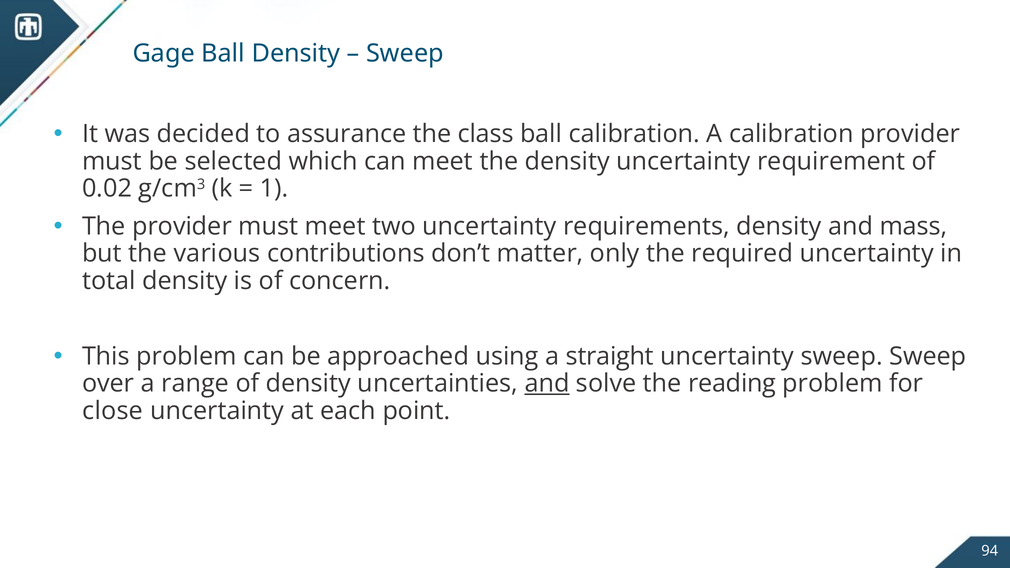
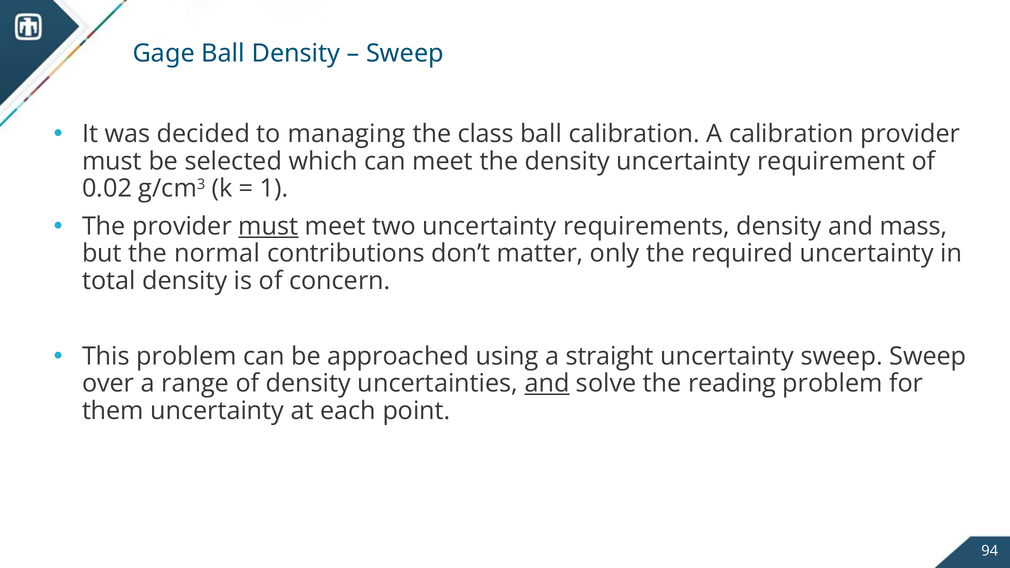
assurance: assurance -> managing (347, 134)
must underline: none -> present (268, 226)
various: various -> normal (217, 254)
close: close -> them (113, 411)
